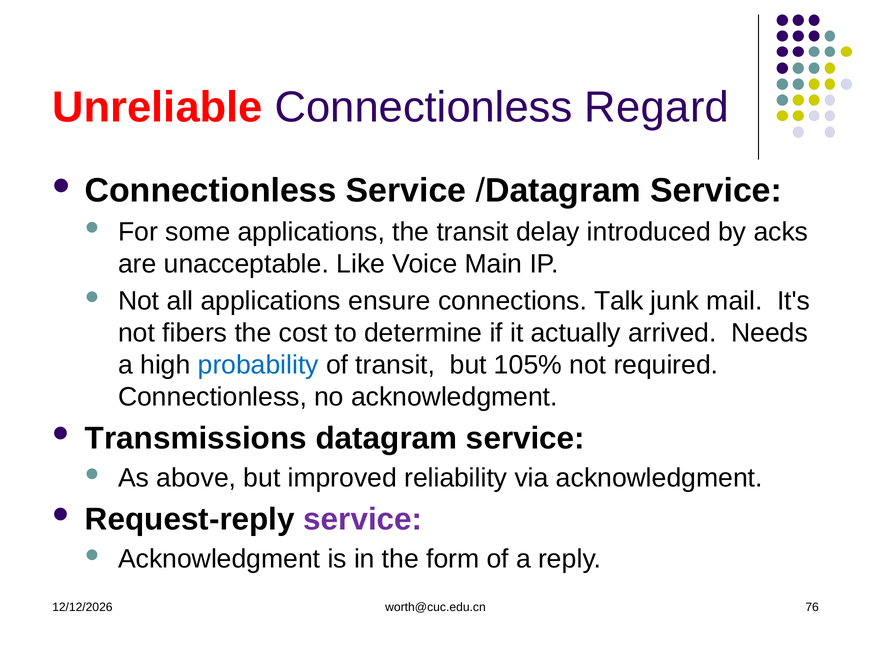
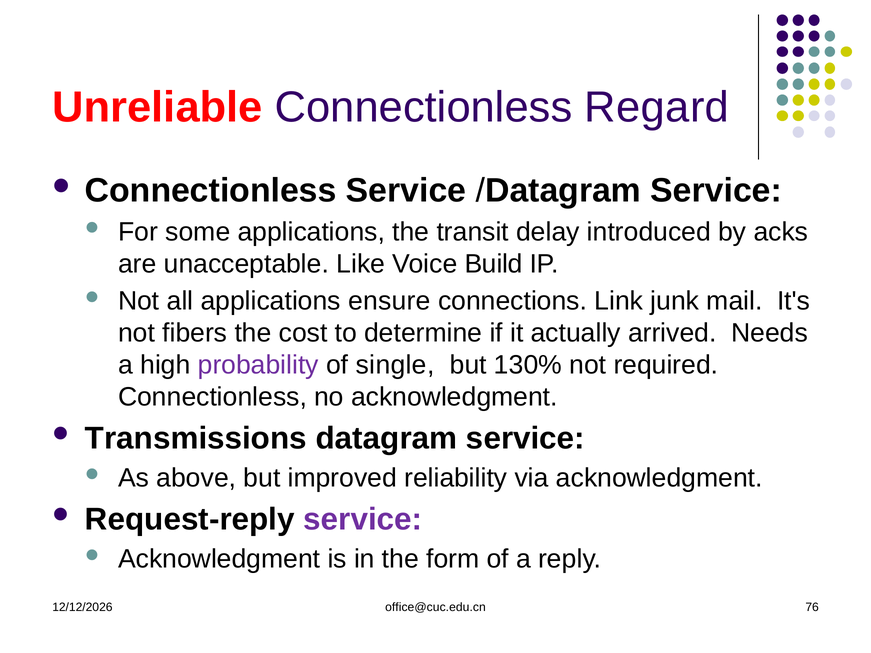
Main: Main -> Build (494, 264)
Talk: Talk -> Link (619, 301)
probability colour: blue -> purple (258, 365)
of transit: transit -> single (395, 365)
105%: 105% -> 130% (528, 365)
worth@cuc.edu.cn: worth@cuc.edu.cn -> office@cuc.edu.cn (435, 608)
